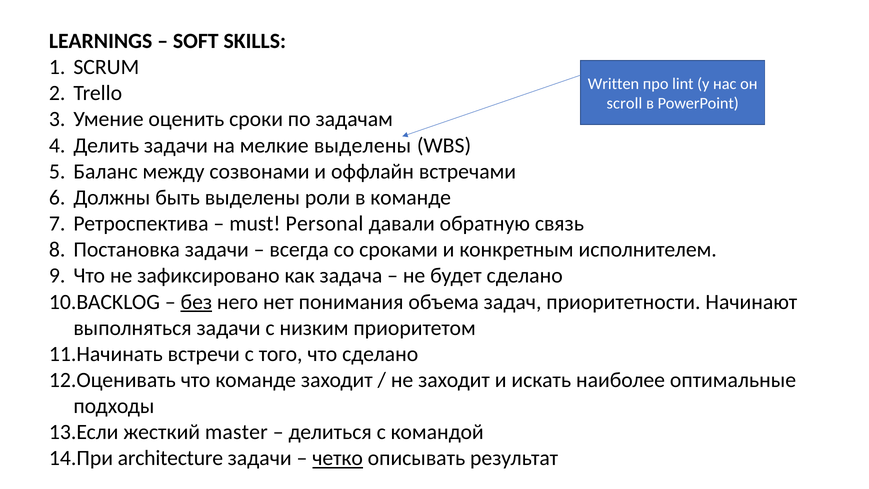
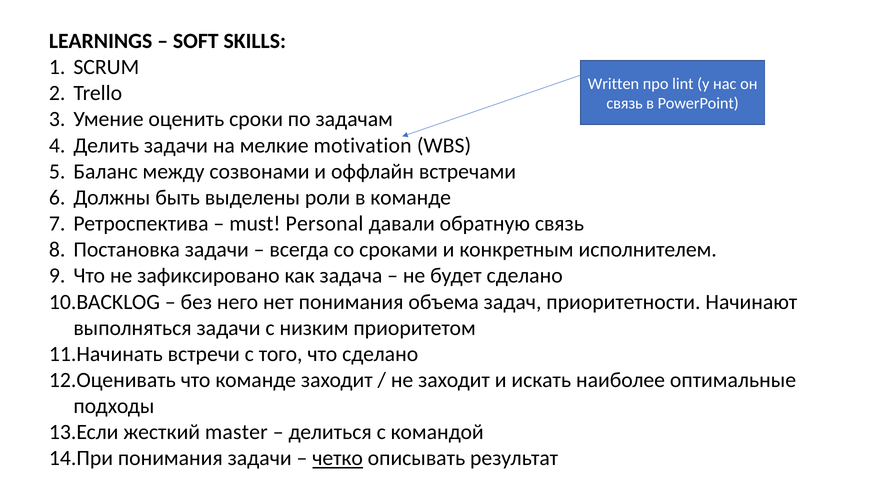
scroll: scroll -> связь (625, 103)
мелкие выделены: выделены -> motivation (363, 145)
без underline: present -> none (196, 302)
architecture: architecture -> понимания (170, 458)
